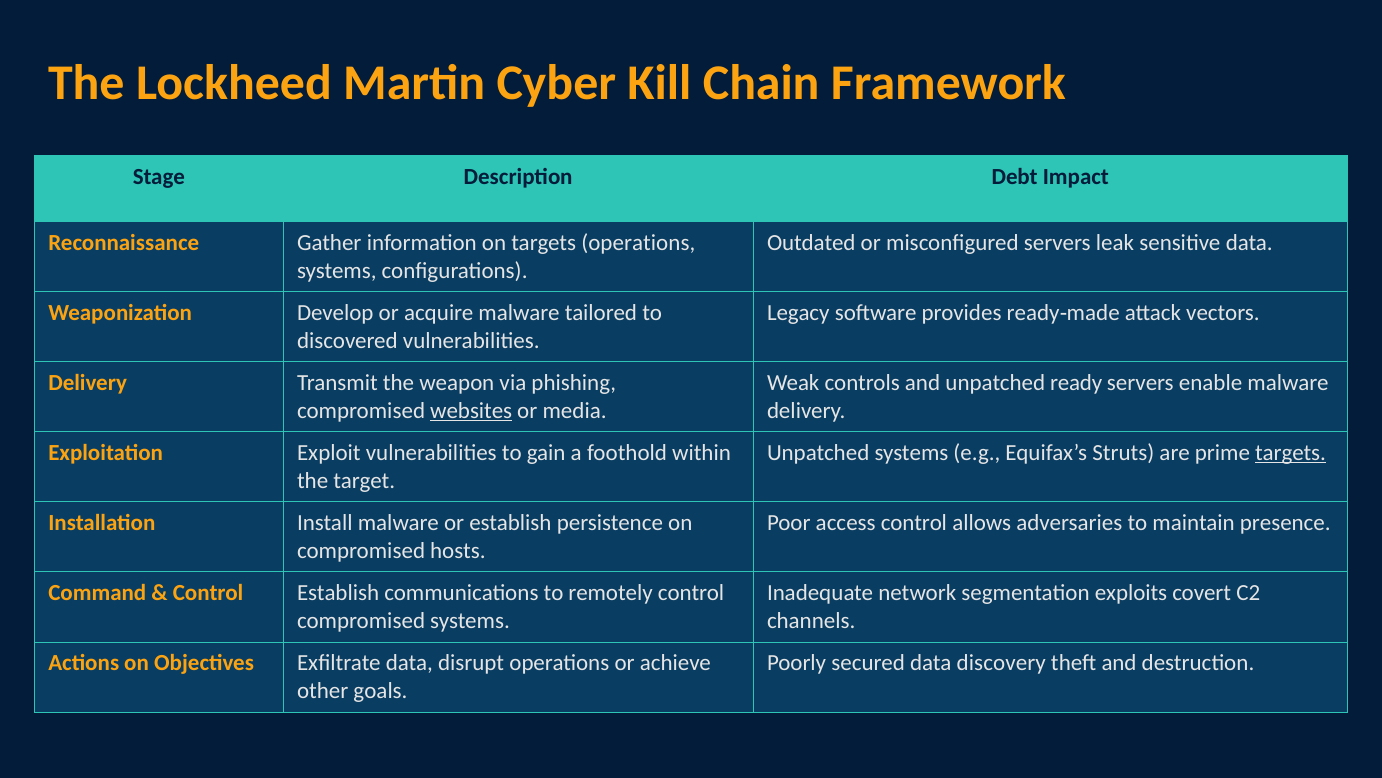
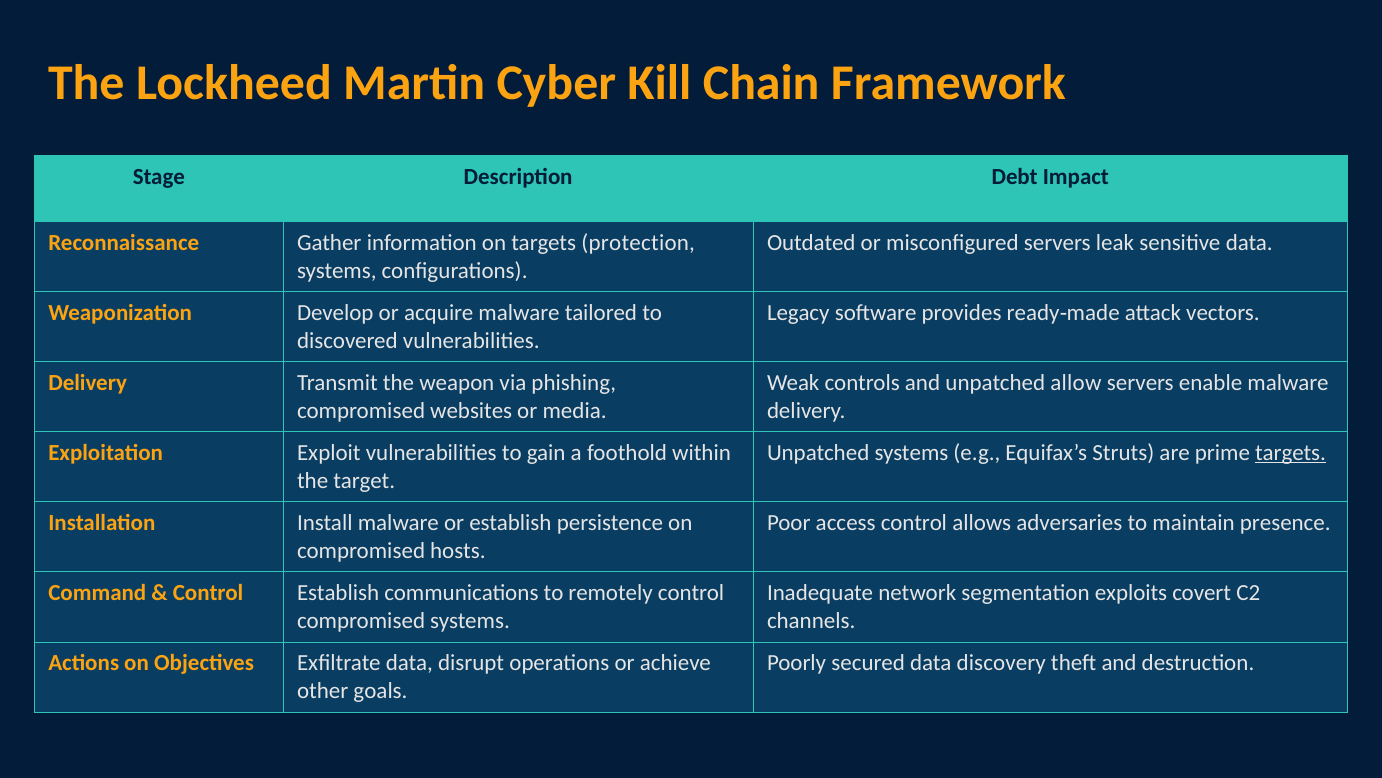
targets operations: operations -> protection (638, 242)
unpatched ready: ready -> allow (1076, 382)
websites underline: present -> none (471, 410)
